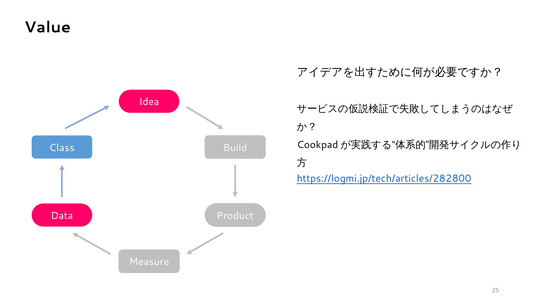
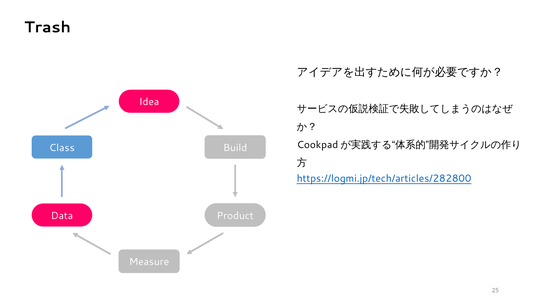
Value: Value -> Trash (48, 27)
